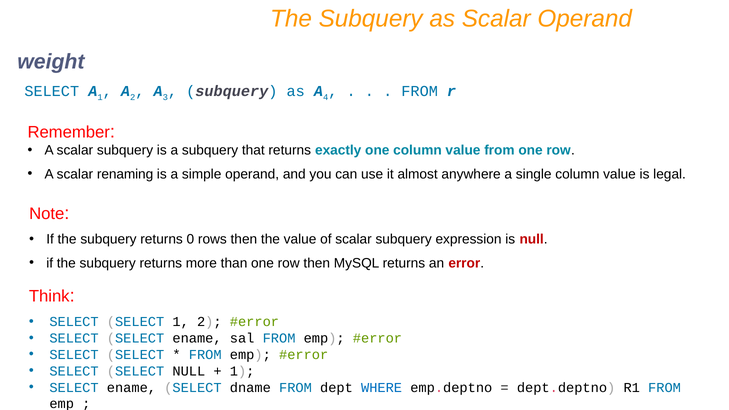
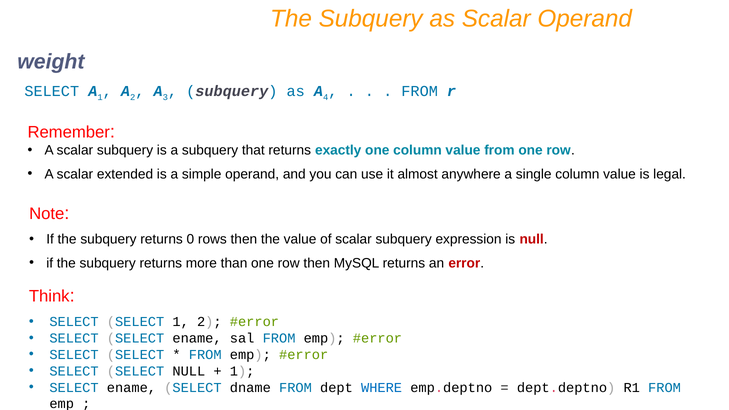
renaming: renaming -> extended (125, 174)
